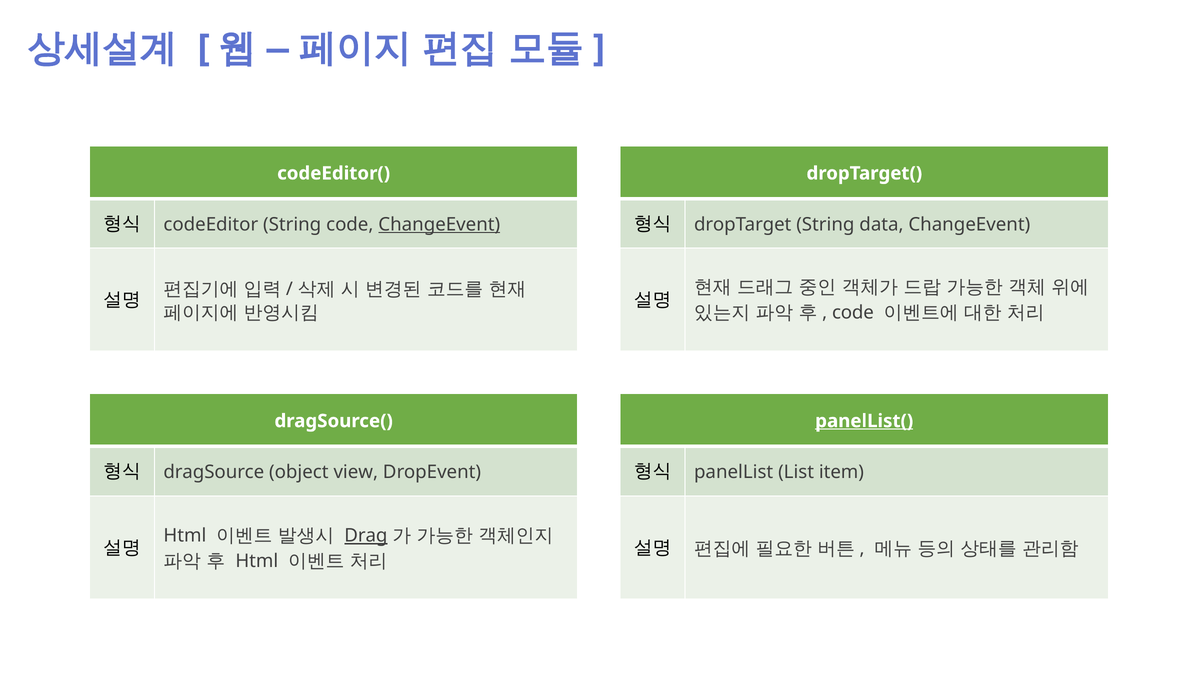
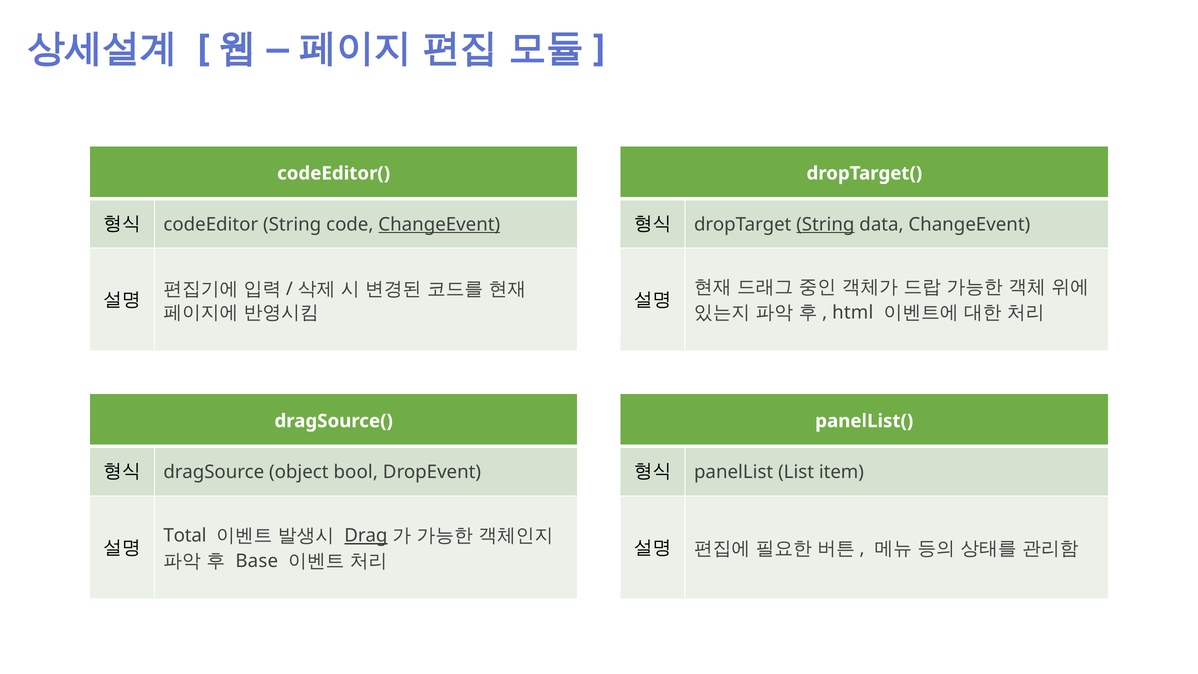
String underline: none -> present (825, 224)
code: code -> html (853, 312)
panelList( underline: present -> none (864, 421)
view: view -> bool (356, 472)
Html: Html -> Total (185, 536)
Html: Html -> Base (257, 561)
